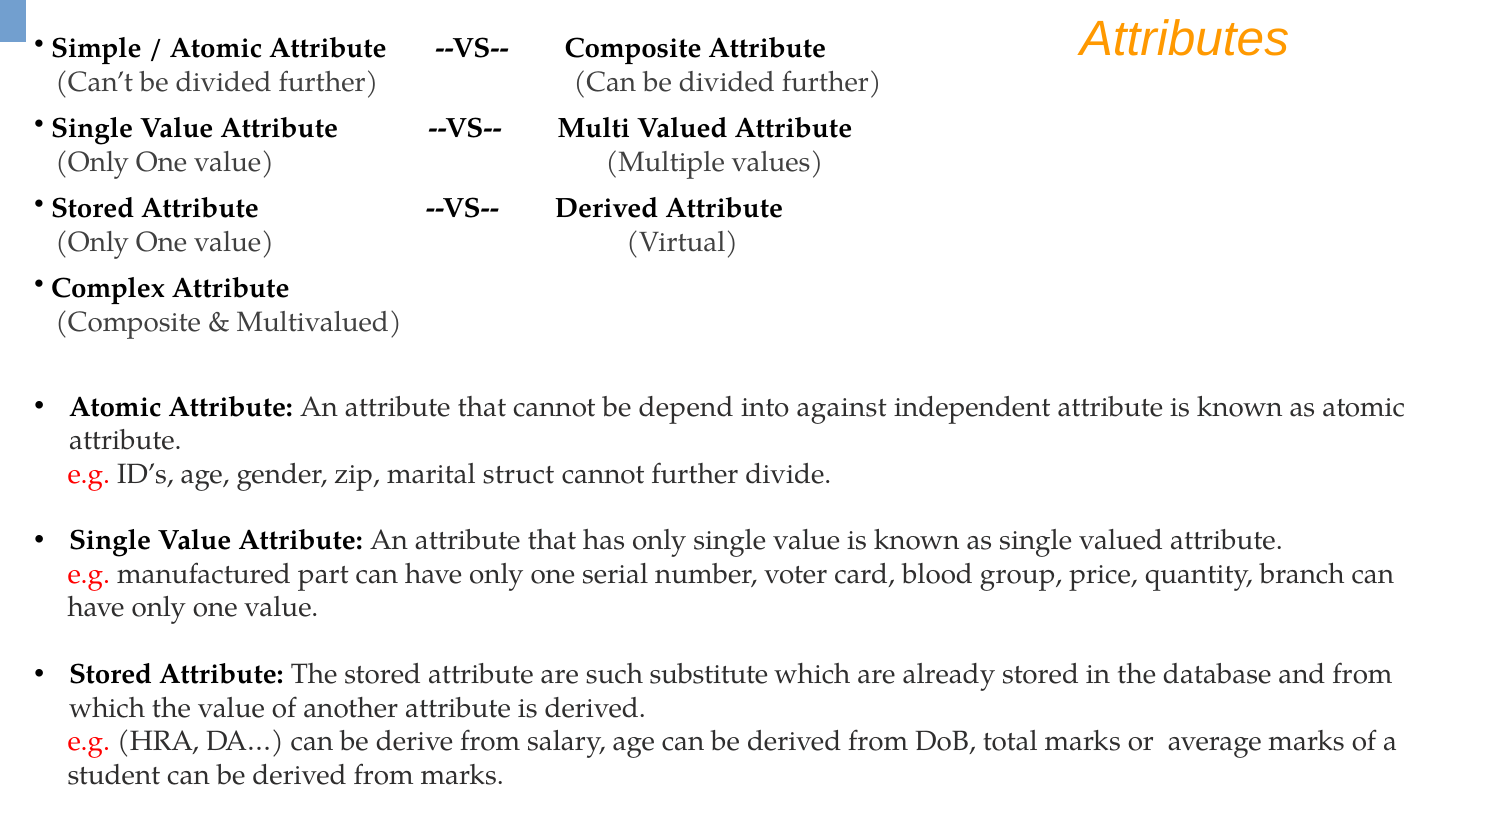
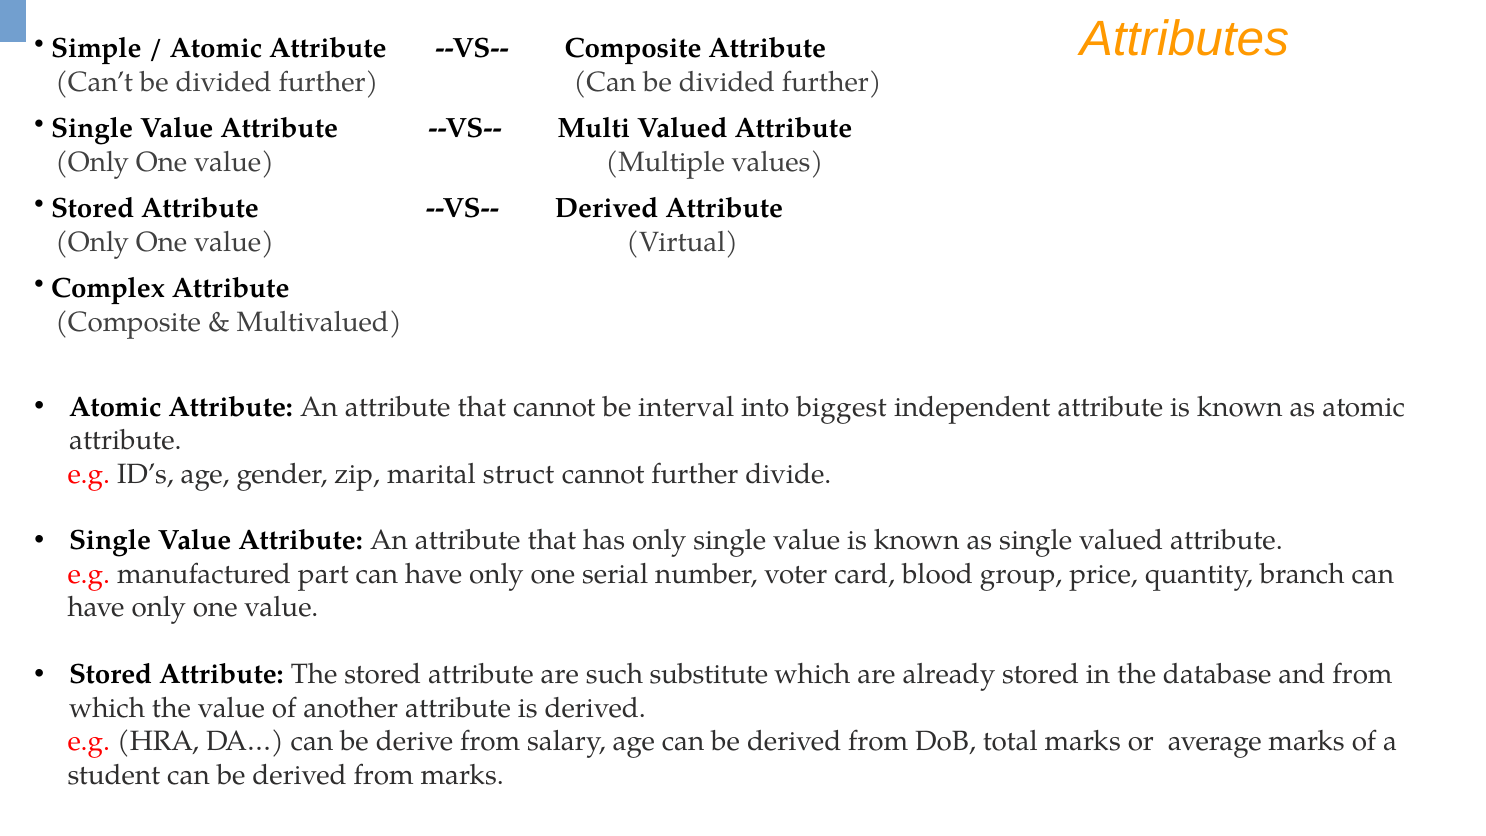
depend: depend -> interval (686, 407)
against: against -> biggest (842, 407)
